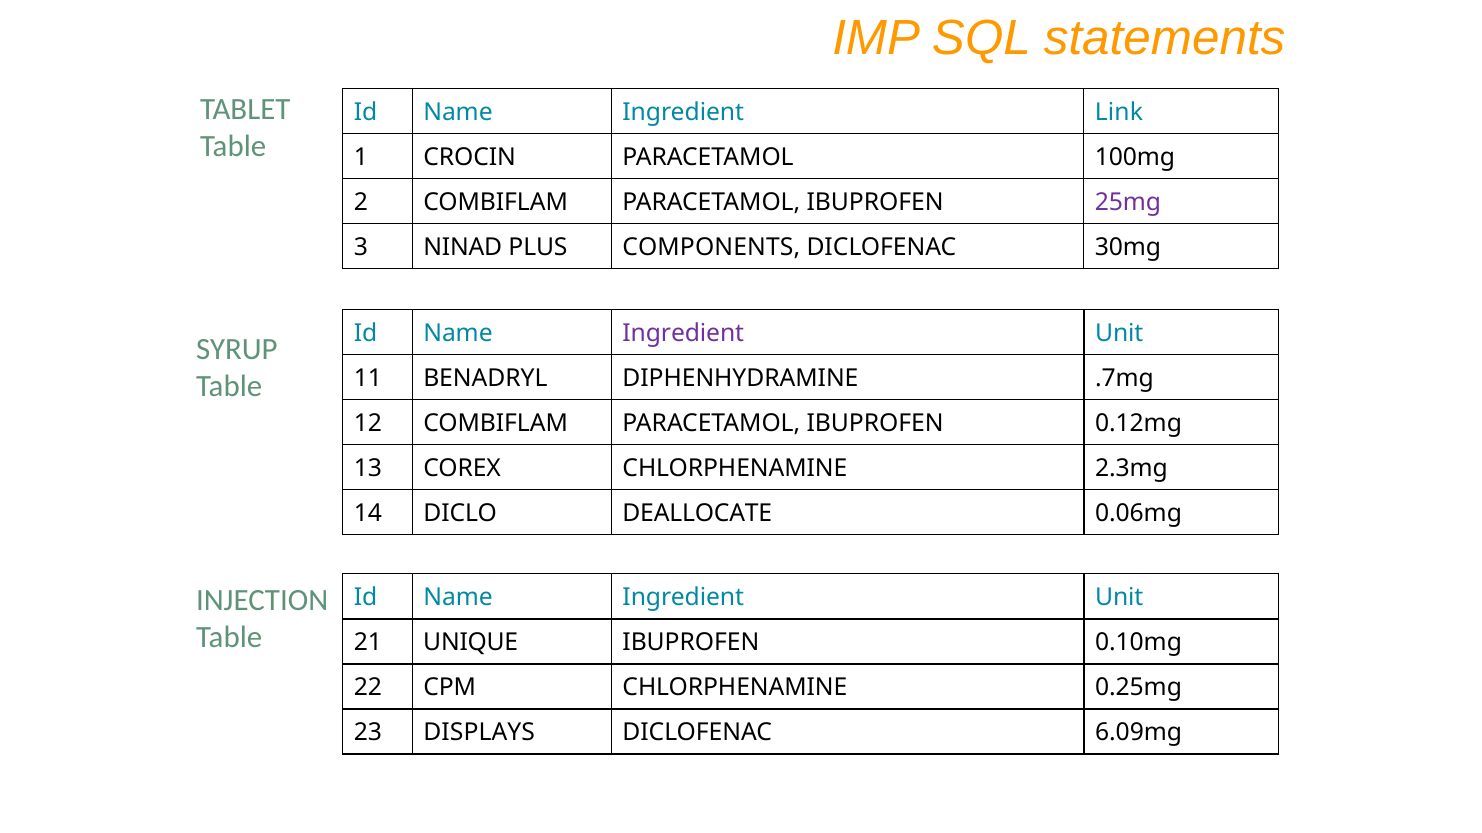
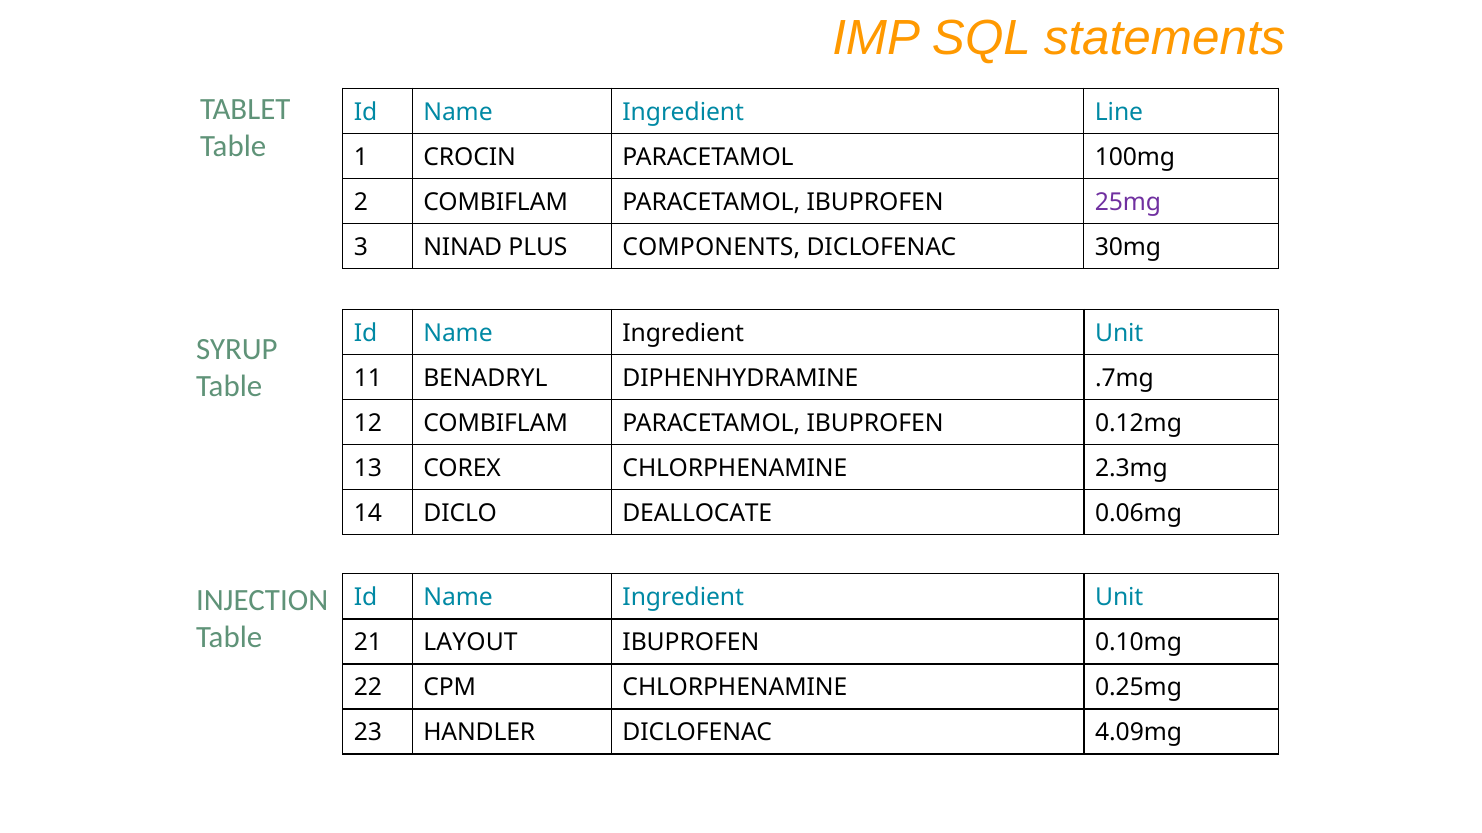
Link: Link -> Line (1119, 112)
Ingredient colour: purple -> black (683, 333)
UNIQUE: UNIQUE -> LAYOUT (471, 643)
DISPLAYS: DISPLAYS -> HANDLER (479, 733)
6.09mg: 6.09mg -> 4.09mg (1139, 733)
